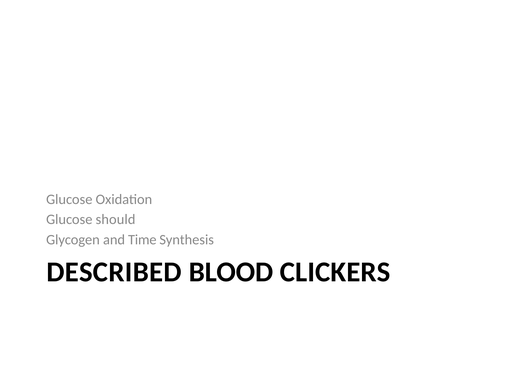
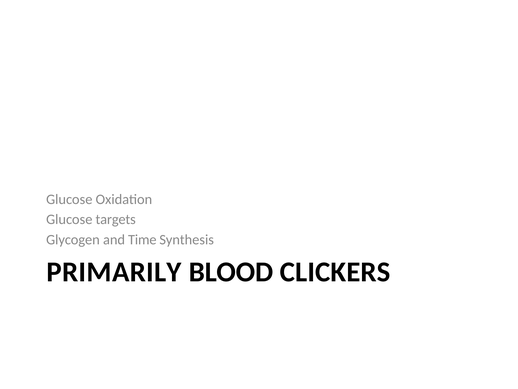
should: should -> targets (116, 219)
DESCRIBED: DESCRIBED -> PRIMARILY (114, 272)
